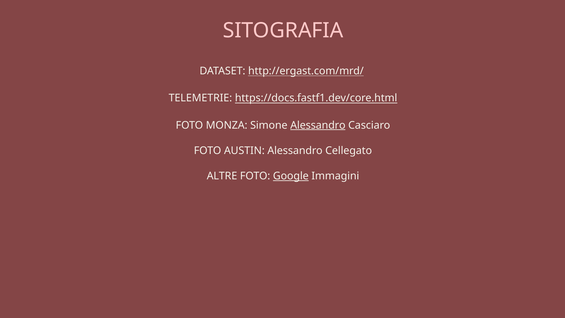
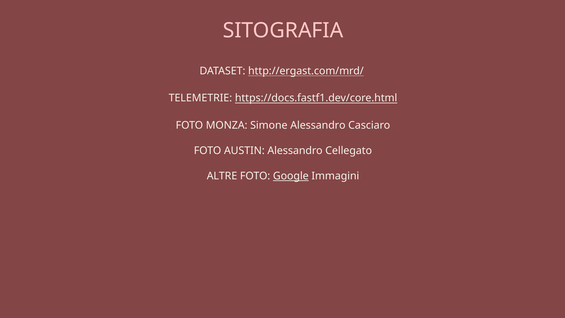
Alessandro underline: present -> none (318, 125)
